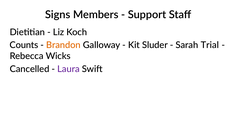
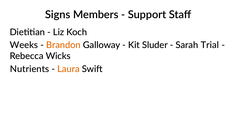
Counts: Counts -> Weeks (24, 45)
Cancelled: Cancelled -> Nutrients (30, 69)
Laura colour: purple -> orange (68, 69)
